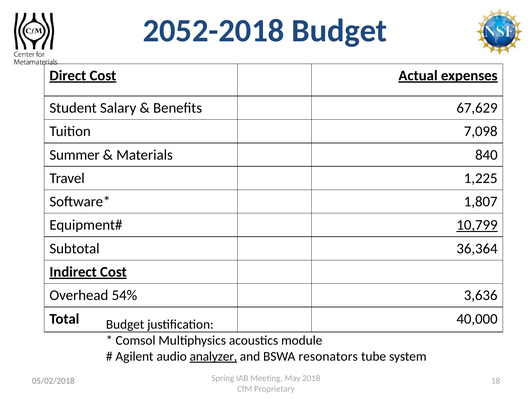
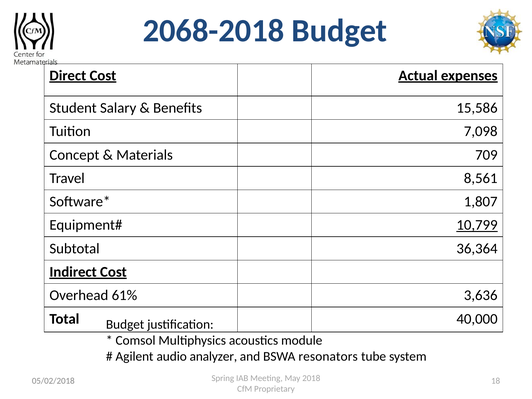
2052-2018: 2052-2018 -> 2068-2018 (213, 31)
67,629: 67,629 -> 15,586 (477, 108)
Summer: Summer -> Concept (74, 155)
840: 840 -> 709 (486, 155)
1,225: 1,225 -> 8,561 (481, 178)
54%: 54% -> 61% (124, 295)
analyzer underline: present -> none (213, 356)
